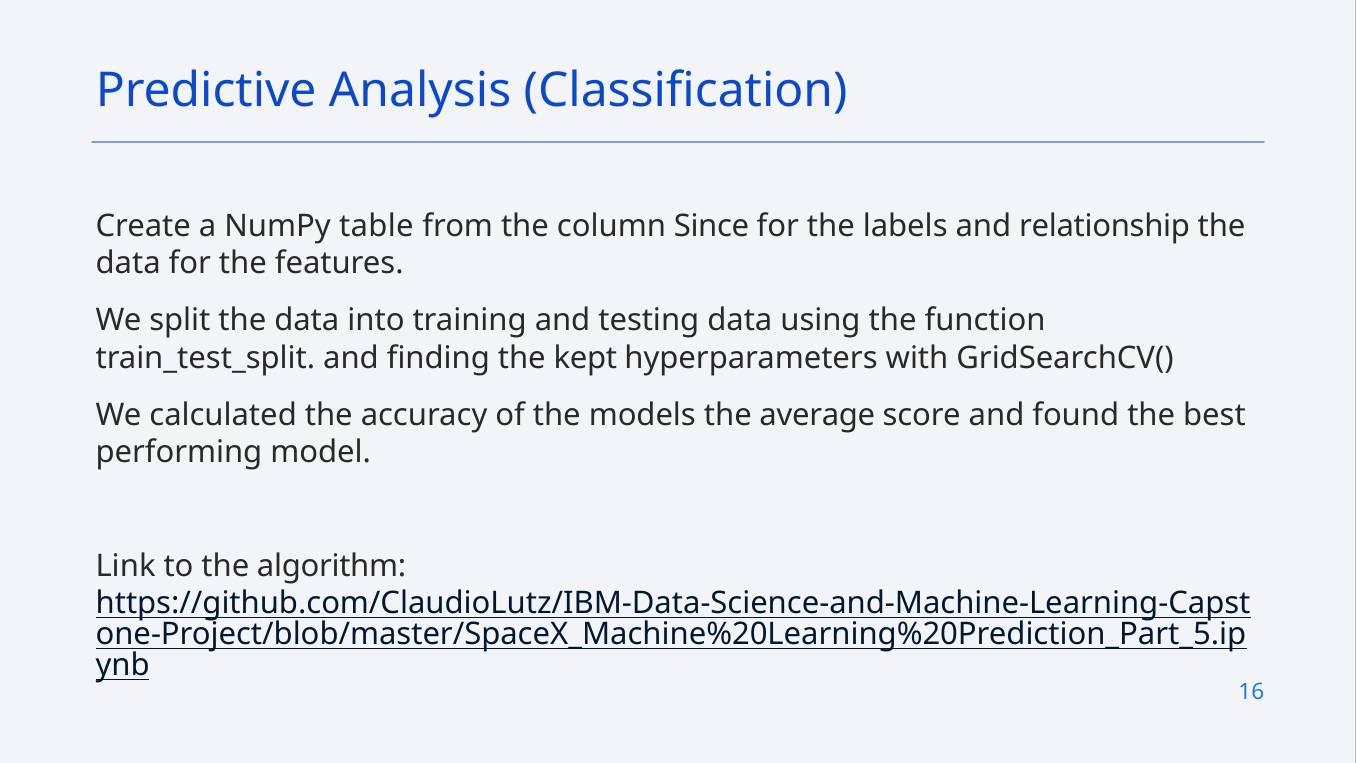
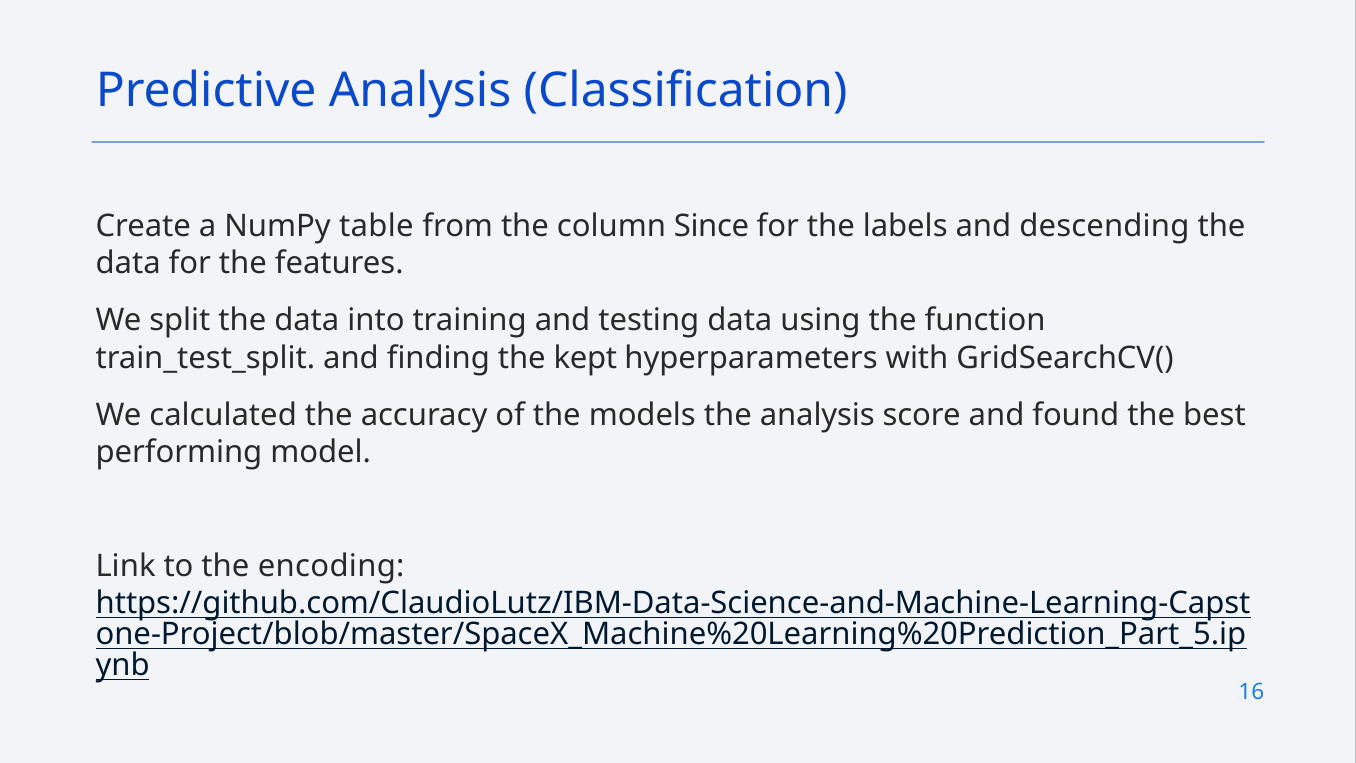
relationship: relationship -> descending (1104, 226)
the average: average -> analysis (817, 415)
algorithm: algorithm -> encoding (331, 566)
